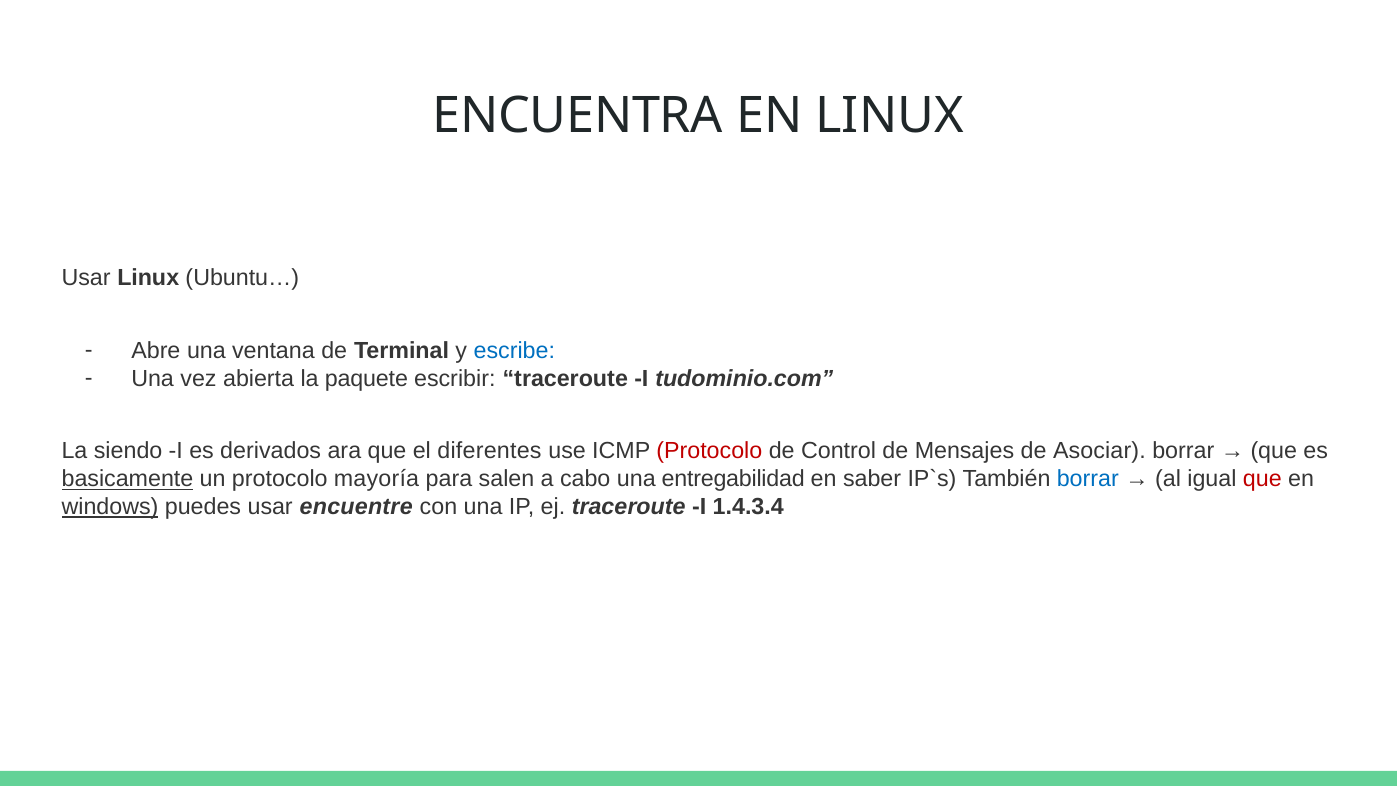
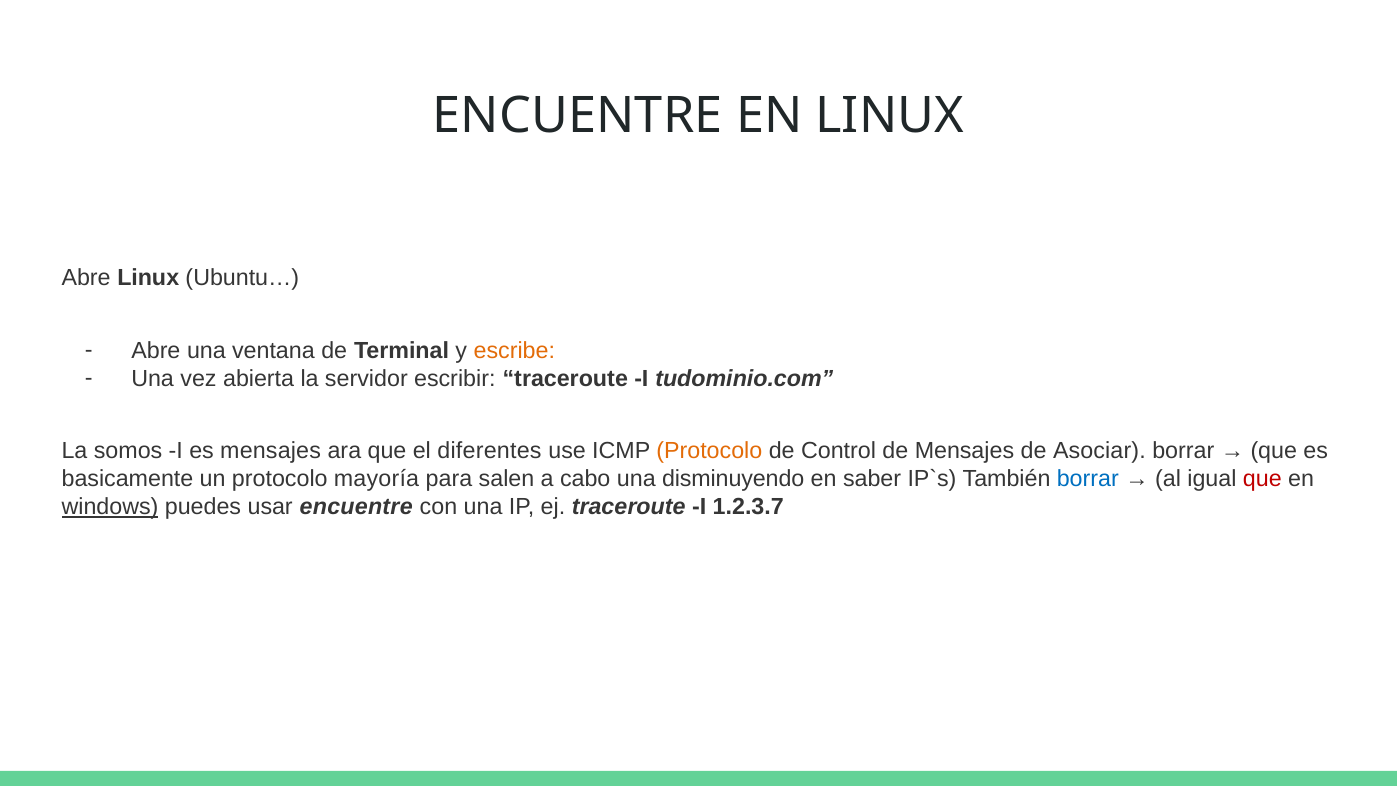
ENCUENTRA: ENCUENTRA -> ENCUENTRE (578, 116)
Usar: Usar -> Abre (86, 278)
escribe colour: blue -> orange (514, 351)
paquete: paquete -> servidor (366, 379)
siendo: siendo -> somos (128, 451)
es derivados: derivados -> mensajes (271, 451)
Protocolo colour: red -> orange (709, 451)
basicamente underline: present -> none (127, 479)
entregabilidad: entregabilidad -> disminuyendo (733, 479)
1.4.3.4: 1.4.3.4 -> 1.2.3.7 (748, 507)
